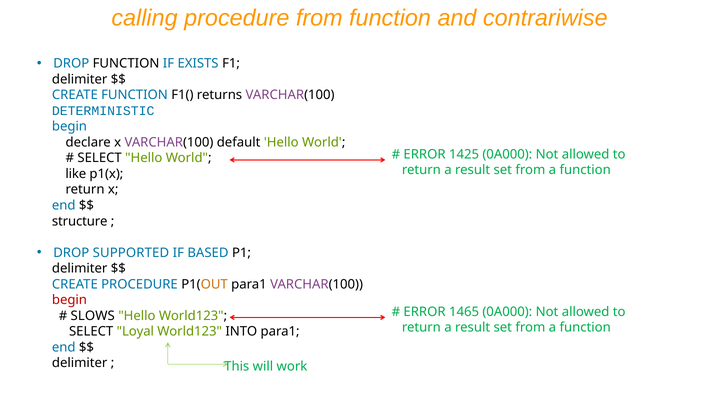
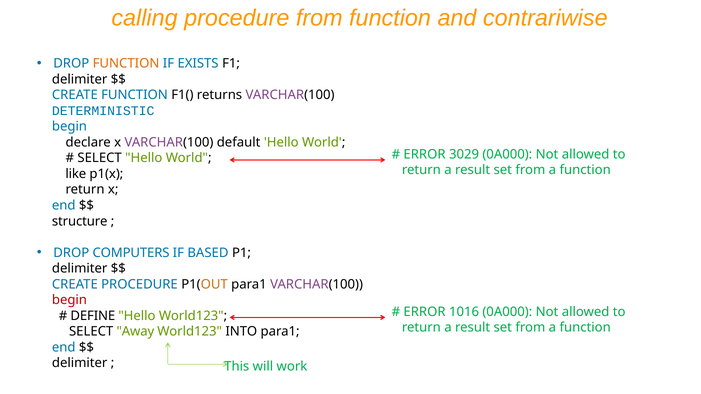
FUNCTION colour: black -> orange (126, 64)
1425: 1425 -> 3029 (464, 154)
SUPPORTED: SUPPORTED -> COMPUTERS (131, 253)
1465: 1465 -> 1016 (464, 312)
SLOWS: SLOWS -> DEFINE (93, 316)
Loyal: Loyal -> Away (135, 332)
